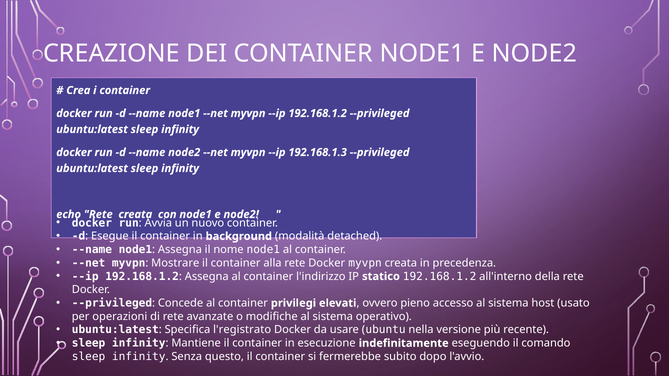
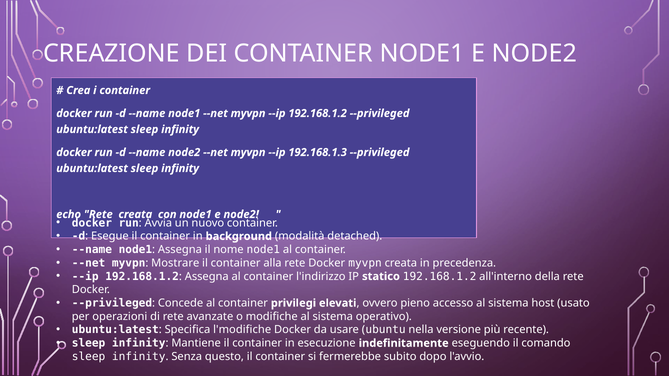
l'registrato: l'registrato -> l'modifiche (242, 330)
